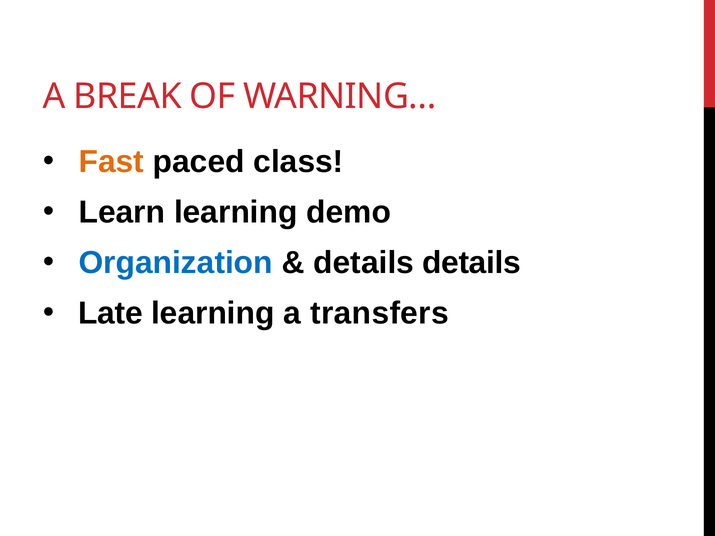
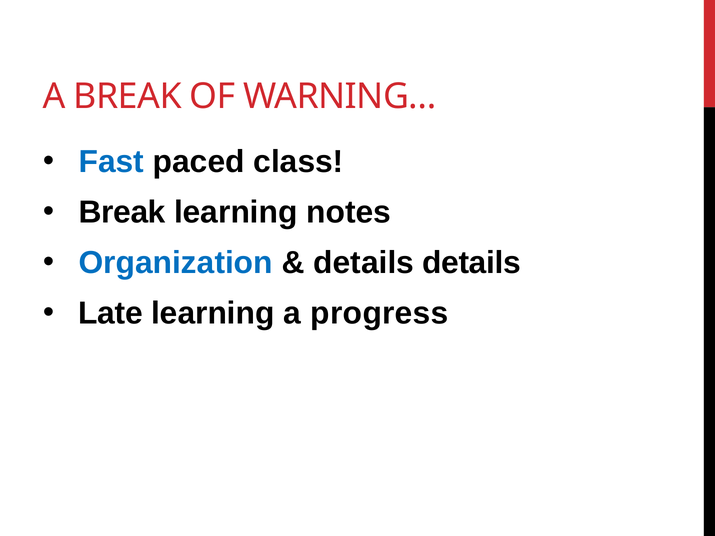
Fast colour: orange -> blue (111, 162)
Learn: Learn -> Break (122, 212)
demo: demo -> notes (349, 212)
transfers: transfers -> progress (380, 313)
